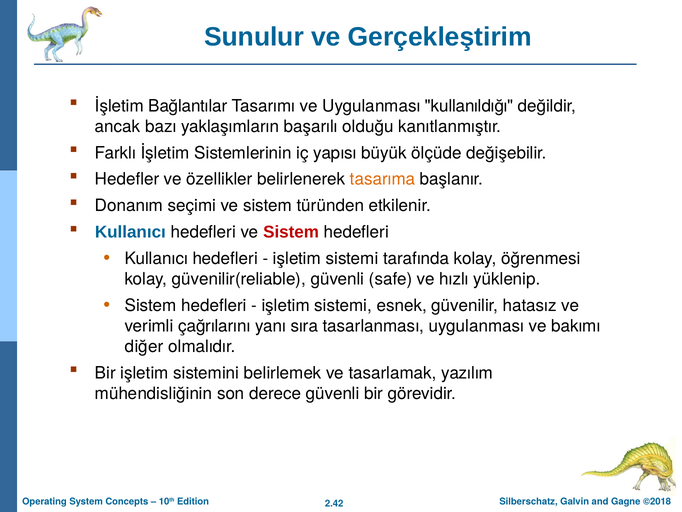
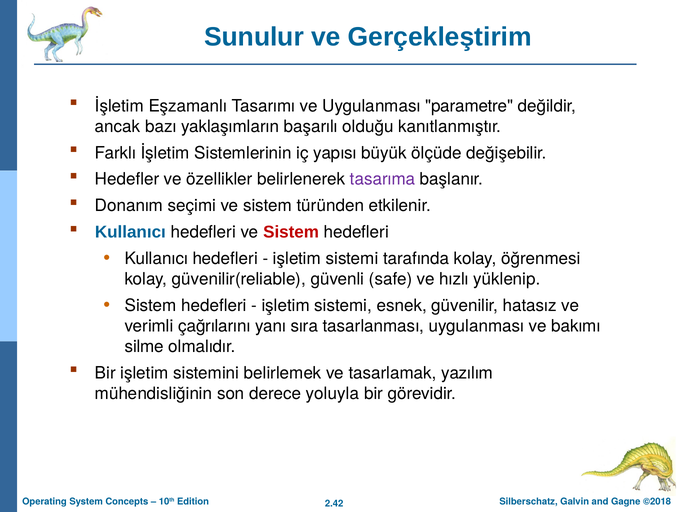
Bağlantılar: Bağlantılar -> Eşzamanlı (188, 106)
kullanıldığı: kullanıldığı -> parametre (469, 106)
tasarıma colour: orange -> purple (383, 179)
diğer: diğer -> silme (144, 346)
derece güvenli: güvenli -> yoluyla (333, 393)
